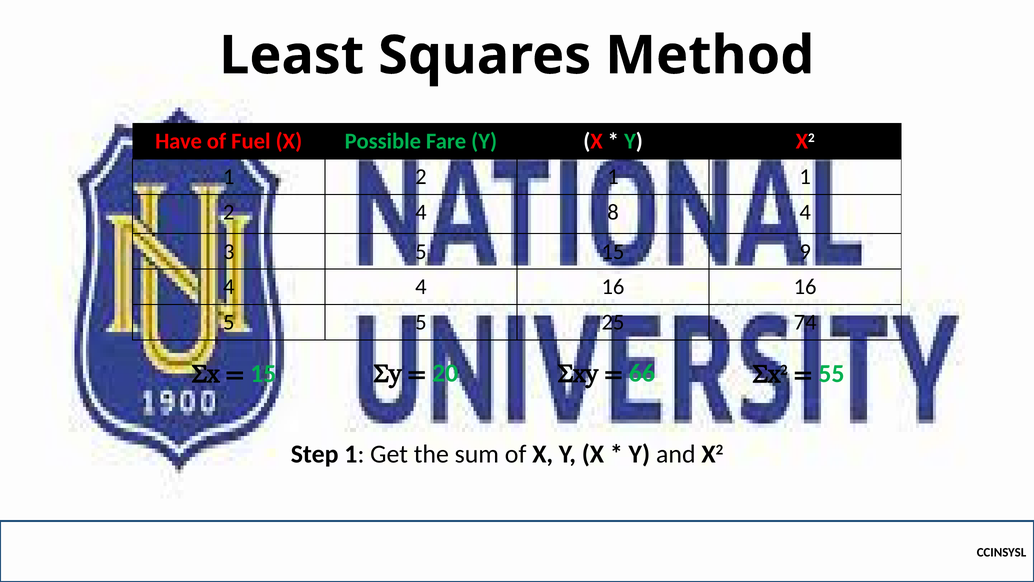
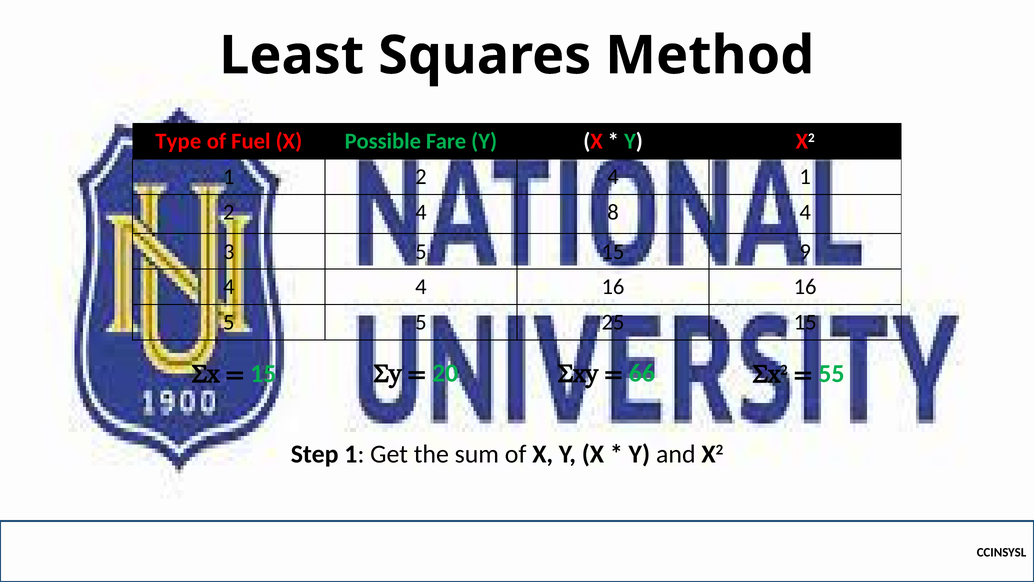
Have: Have -> Type (178, 141)
1: 1 -> 4 (613, 177)
25 74: 74 -> 15 (805, 322)
